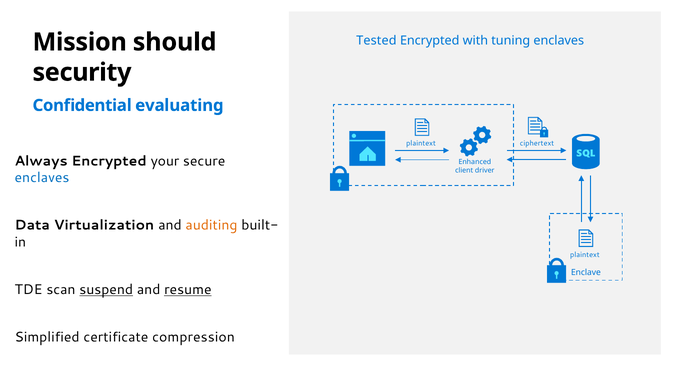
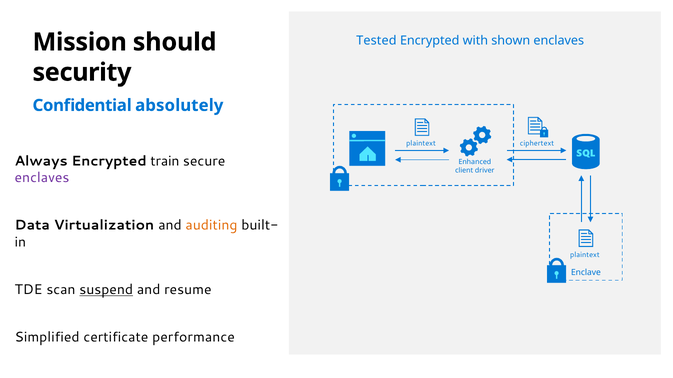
tuning: tuning -> shown (511, 41)
evaluating: evaluating -> absolutely (179, 106)
your: your -> train (165, 161)
enclaves colour: blue -> purple (42, 178)
resume underline: present -> none (188, 290)
compression: compression -> performance (194, 338)
